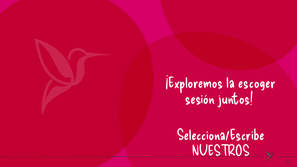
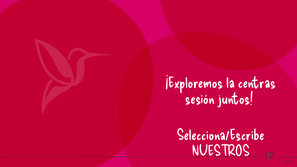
escoger: escoger -> centras (257, 83)
